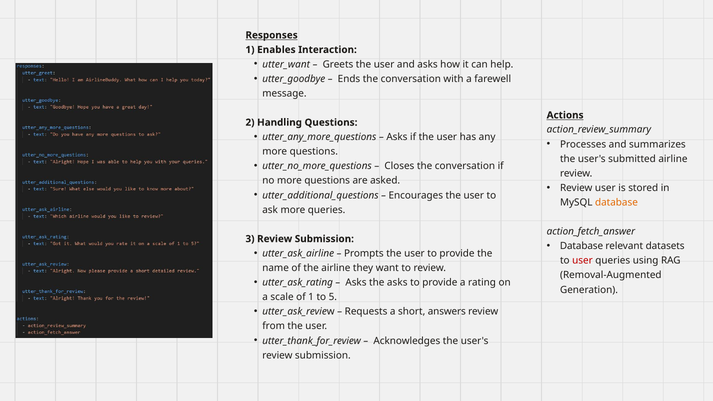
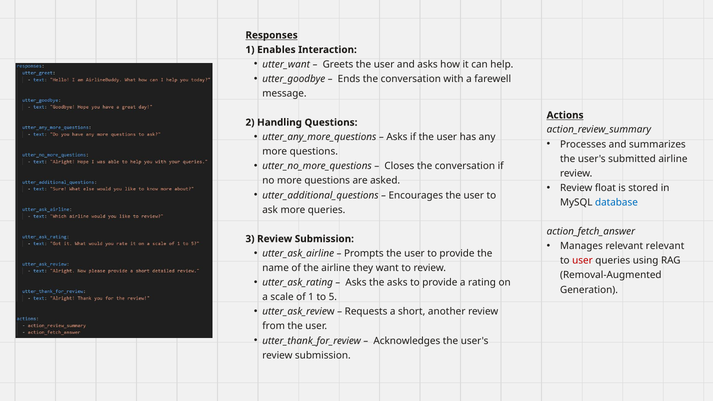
Review user: user -> float (605, 188)
database colour: orange -> blue (616, 202)
Database: Database -> Manages (581, 246)
relevant datasets: datasets -> relevant (665, 246)
answers: answers -> another (447, 312)
